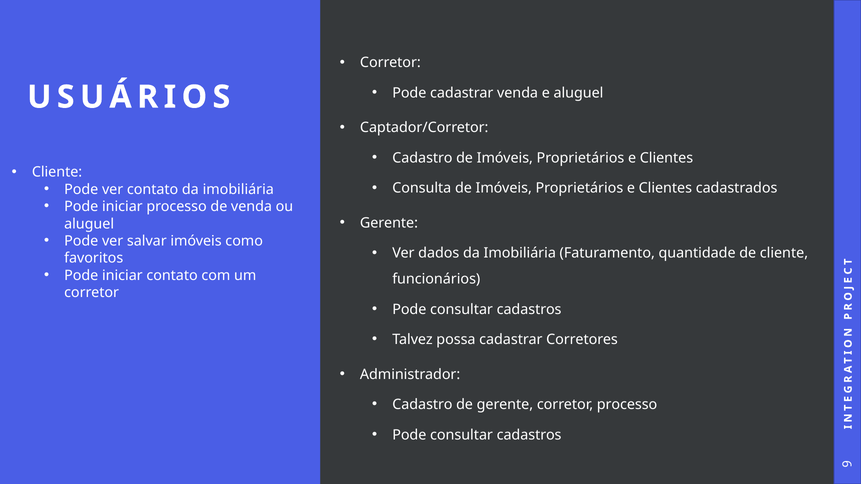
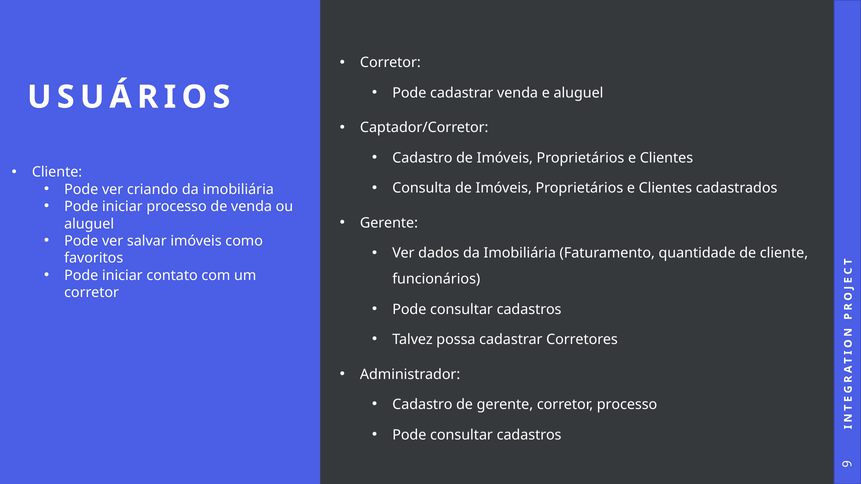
ver contato: contato -> criando (153, 190)
